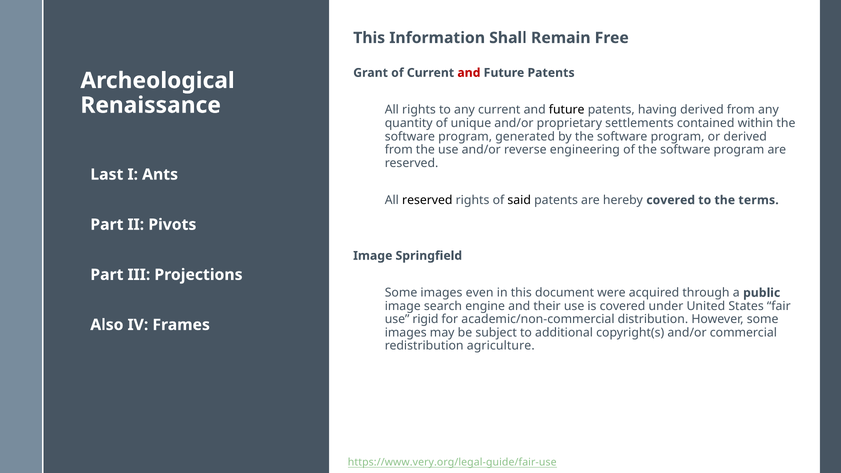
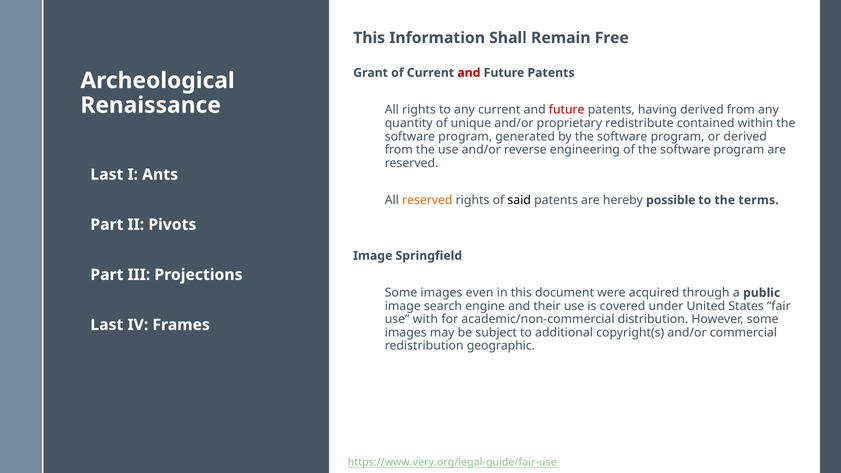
future colour: black -> red (567, 110)
settlements: settlements -> redistribute (639, 123)
reserved colour: black -> orange (427, 200)
hereby covered: covered -> possible (671, 200)
rigid: rigid -> with (425, 320)
Also: Also -> Last (107, 325)
agriculture: agriculture -> geographic (501, 346)
